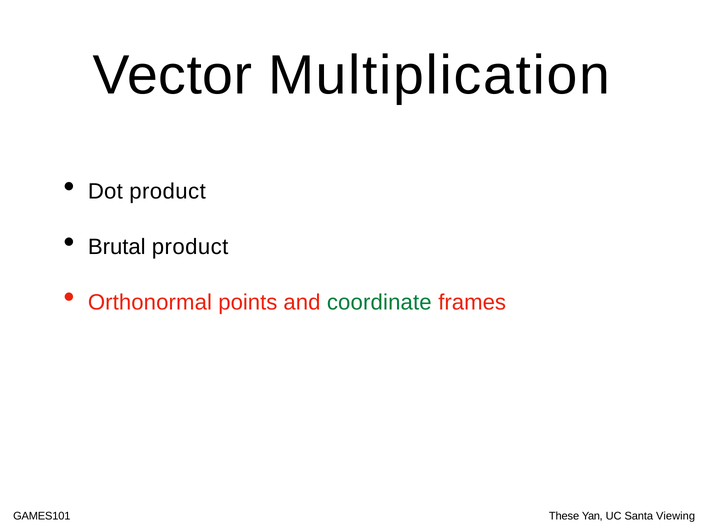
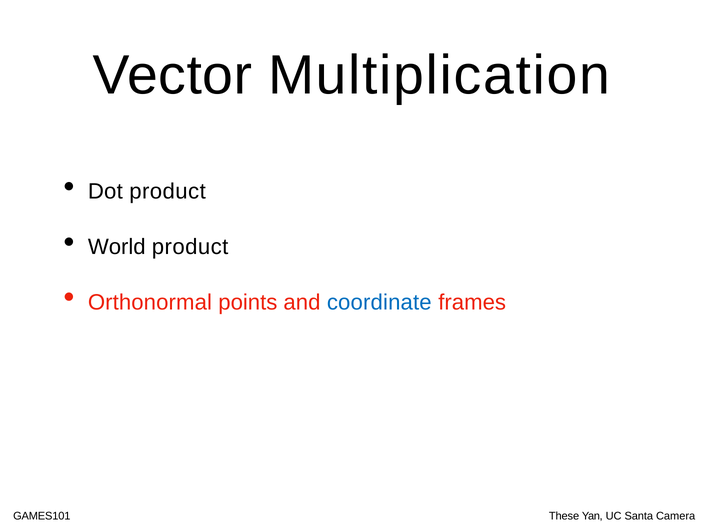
Brutal: Brutal -> World (117, 247)
coordinate colour: green -> blue (379, 302)
Viewing: Viewing -> Camera (676, 516)
